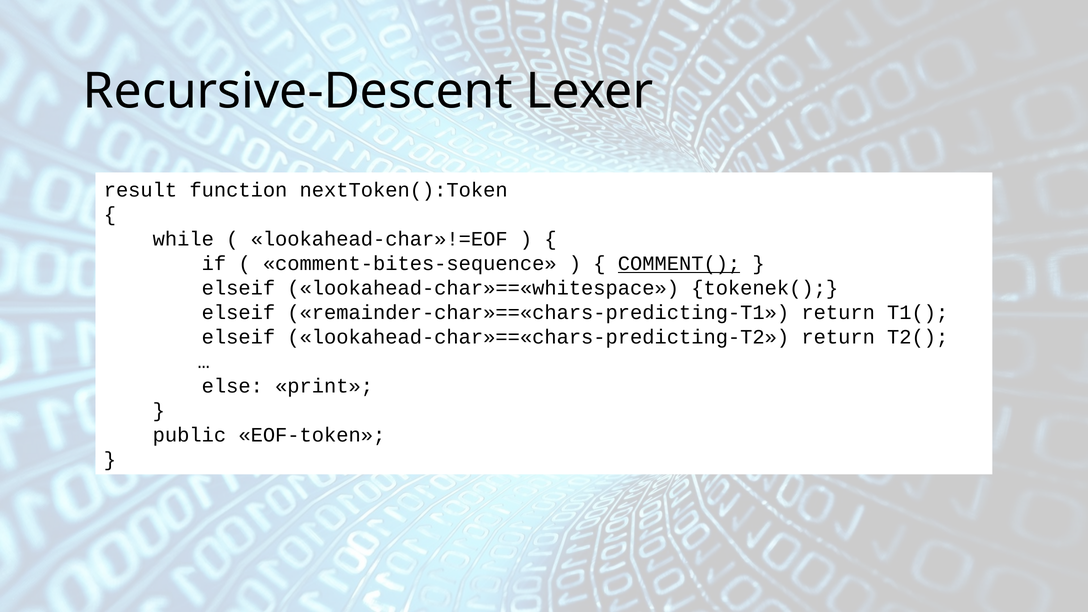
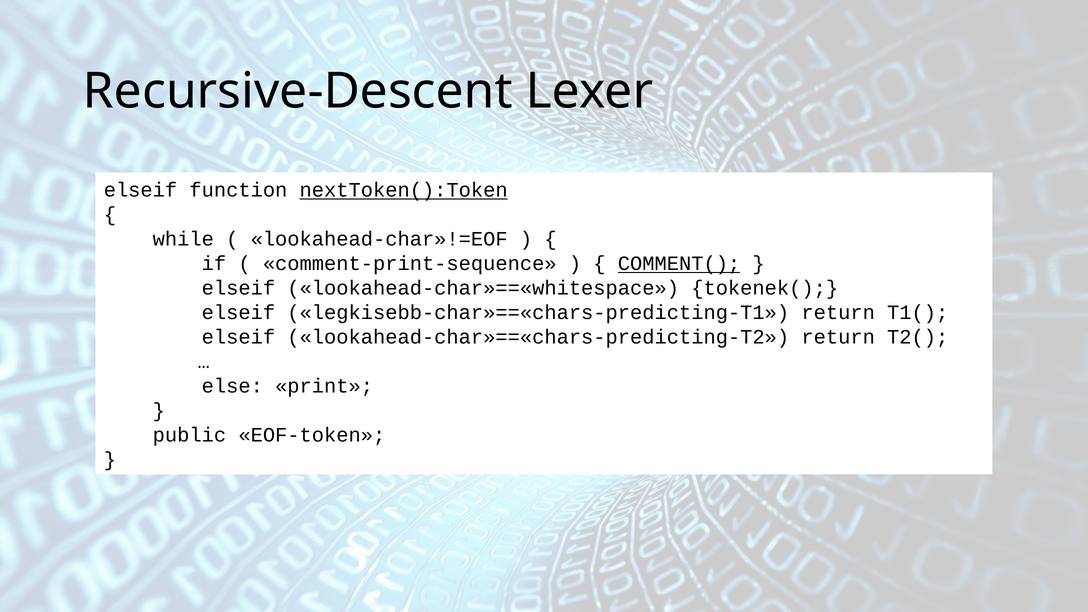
result: result -> elseif (140, 190)
nextToken():Token underline: none -> present (404, 190)
comment-bites-sequence: comment-bites-sequence -> comment-print-sequence (410, 264)
remainder-char»==«chars-predicting-T1: remainder-char»==«chars-predicting-T1 -> legkisebb-char»==«chars-predicting-T1 (538, 313)
